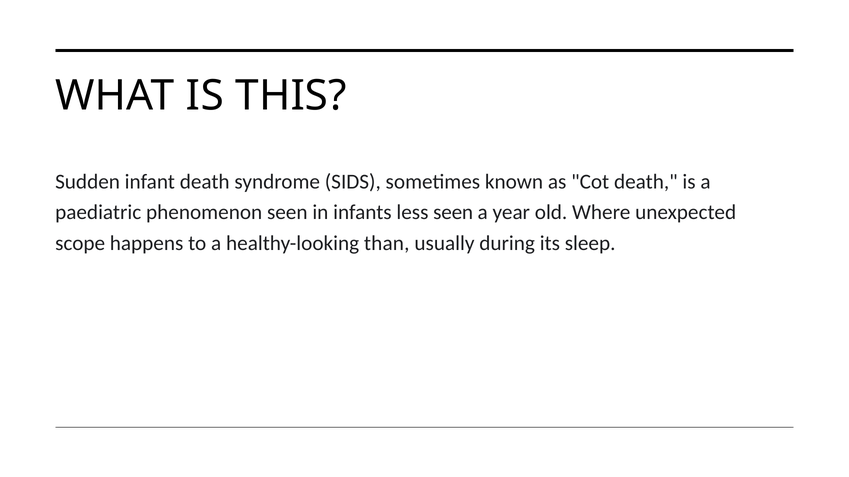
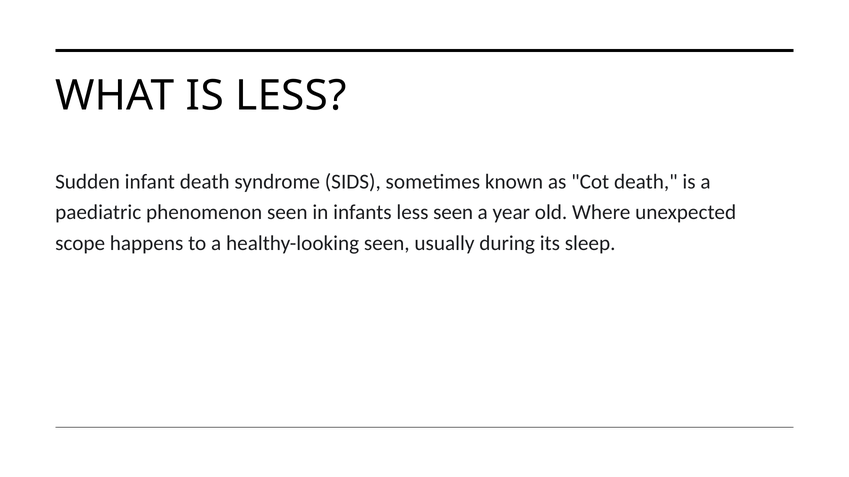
IS THIS: THIS -> LESS (291, 96)
healthy-looking than: than -> seen (387, 243)
